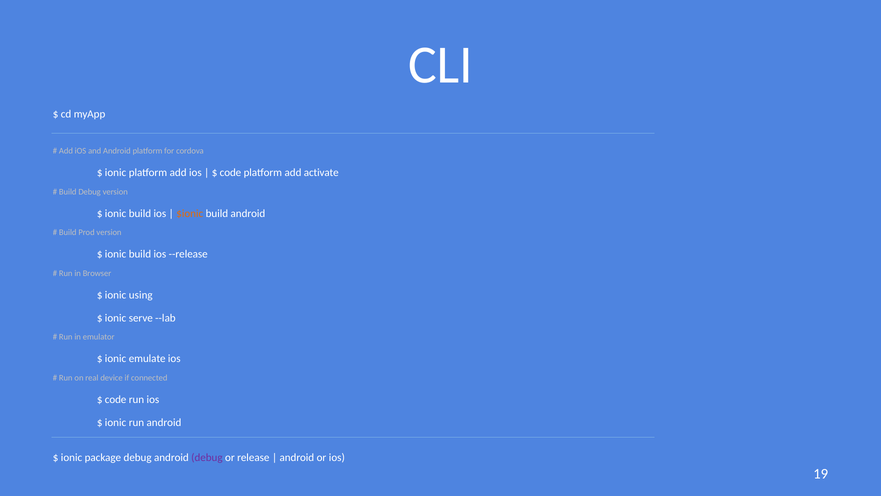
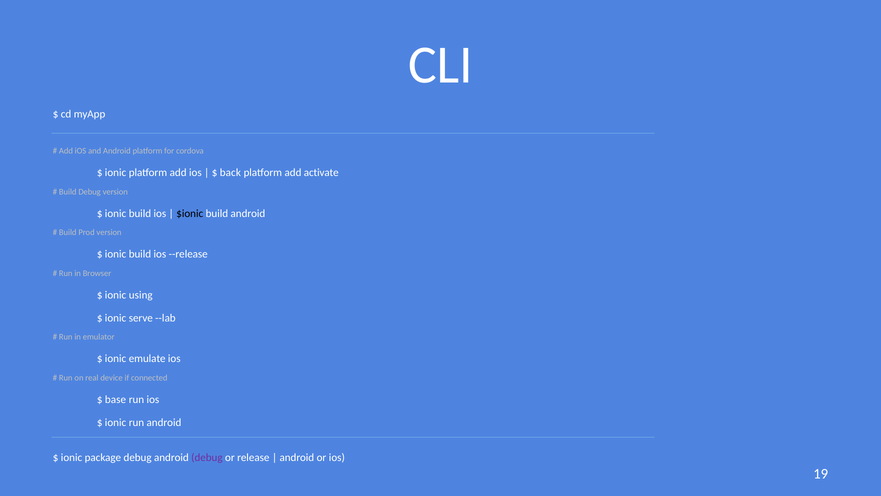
code: code -> back (230, 173)
$ionic colour: orange -> black (190, 213)
code: code -> base (115, 399)
